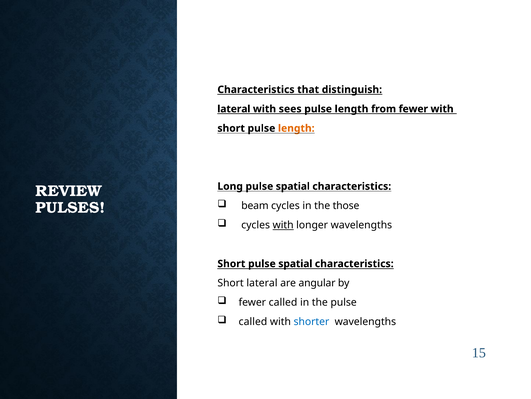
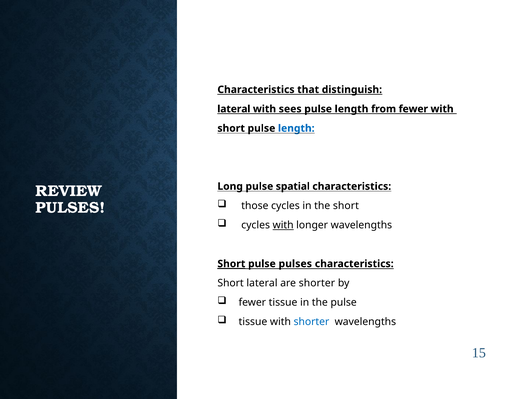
length colour: orange -> blue (296, 128)
beam: beam -> those (255, 205)
the those: those -> short (346, 205)
Short underline: none -> present (231, 263)
spatial: spatial -> pulses (295, 263)
are angular: angular -> shorter (317, 283)
fewer called: called -> tissue (283, 302)
called: called -> tissue (253, 321)
